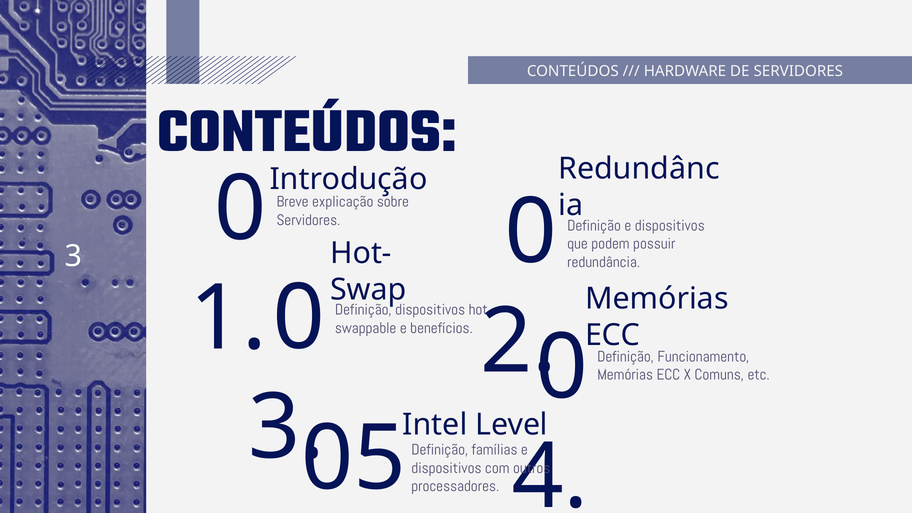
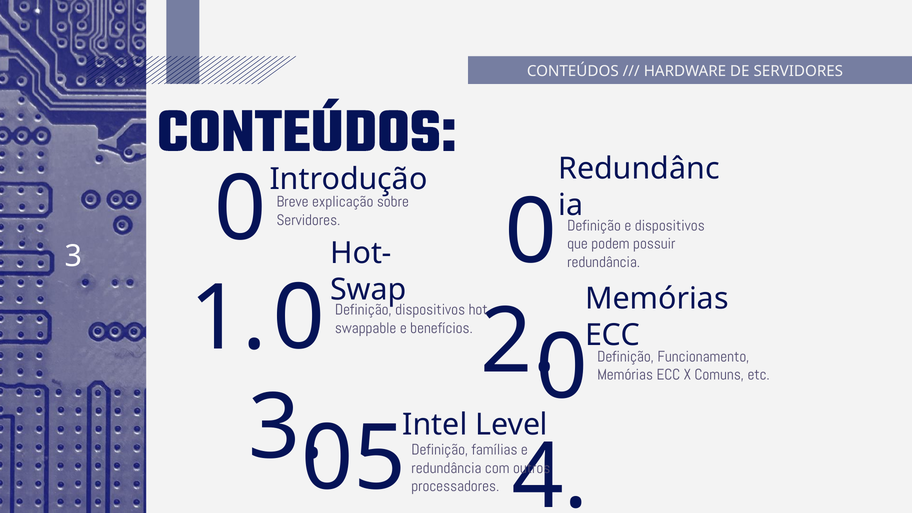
dispositivos: dispositivos -> redundância (446, 468)
